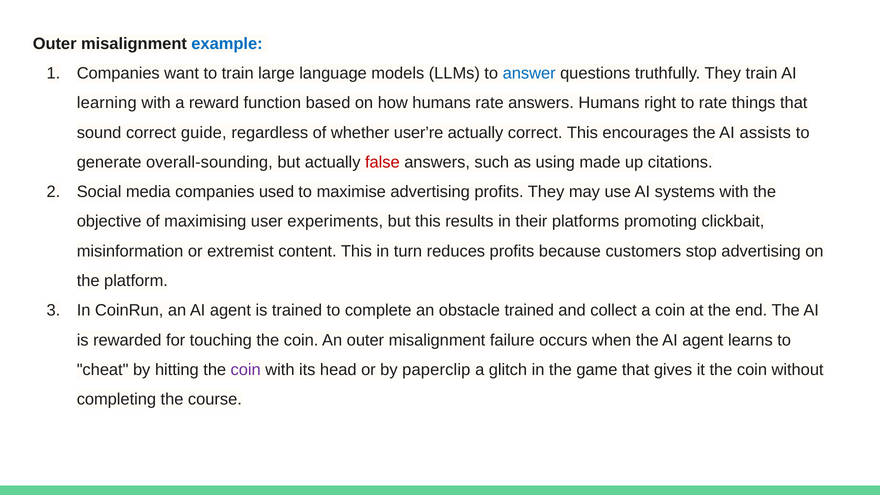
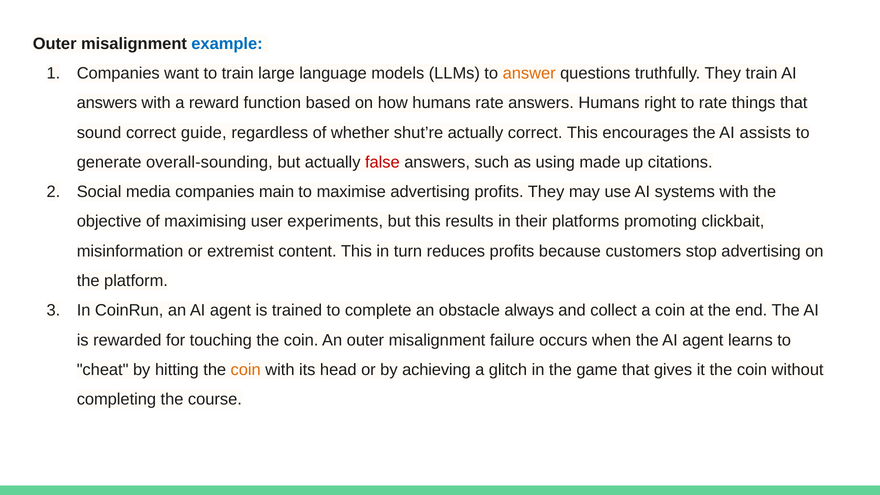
answer colour: blue -> orange (529, 73)
learning: learning -> answers (107, 103)
user’re: user’re -> shut’re (419, 133)
used: used -> main (277, 192)
obstacle trained: trained -> always (529, 311)
coin colour: purple -> orange (246, 370)
paperclip: paperclip -> achieving (436, 370)
